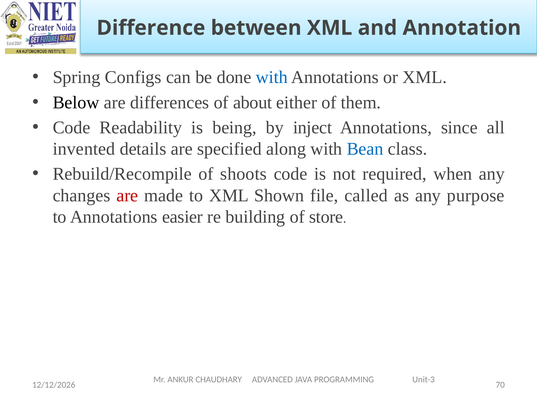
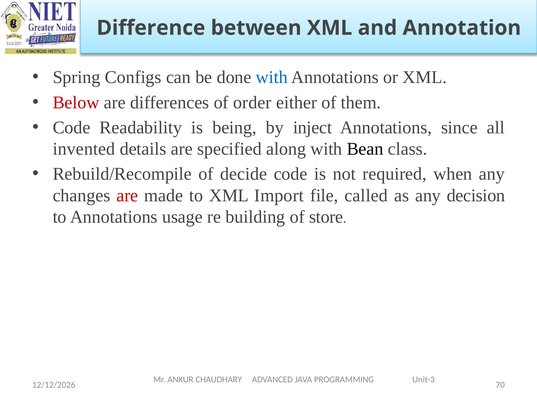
Below colour: black -> red (76, 102)
about: about -> order (252, 102)
Bean colour: blue -> black (365, 149)
shoots: shoots -> decide (244, 174)
Shown: Shown -> Import (279, 195)
purpose: purpose -> decision (476, 195)
easier: easier -> usage (182, 217)
